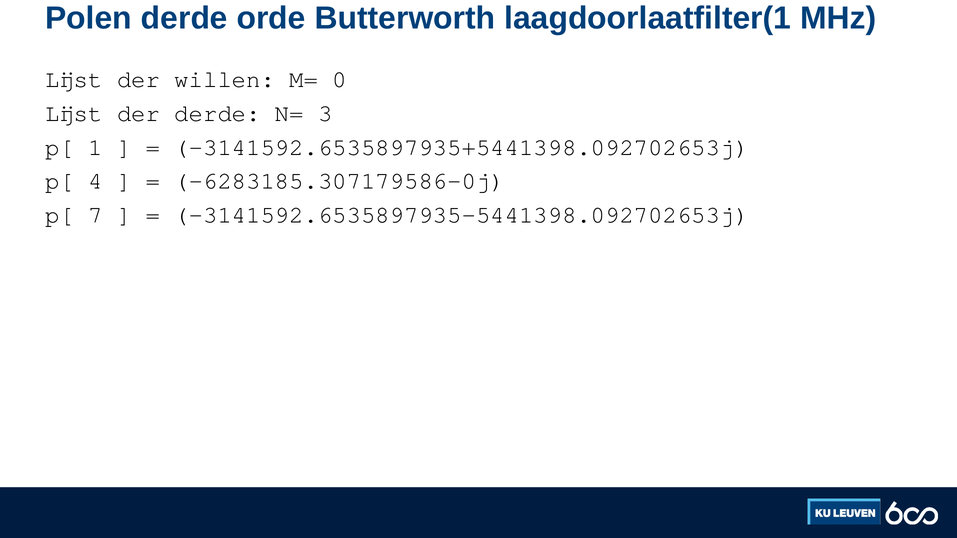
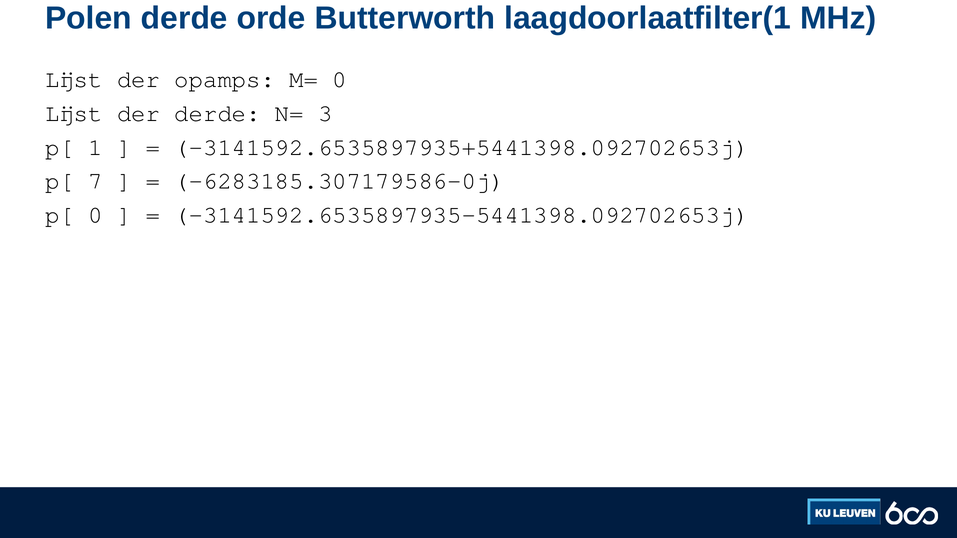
willen: willen -> opamps (225, 79)
4: 4 -> 7 (95, 181)
p[ 7: 7 -> 0 (95, 215)
